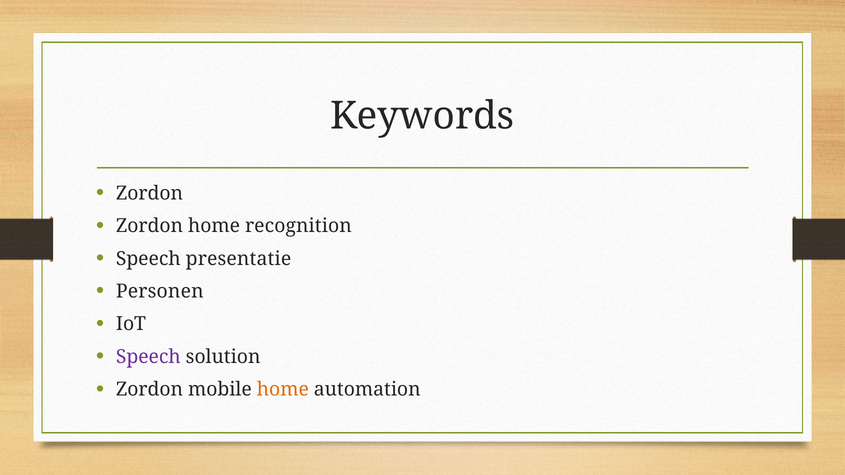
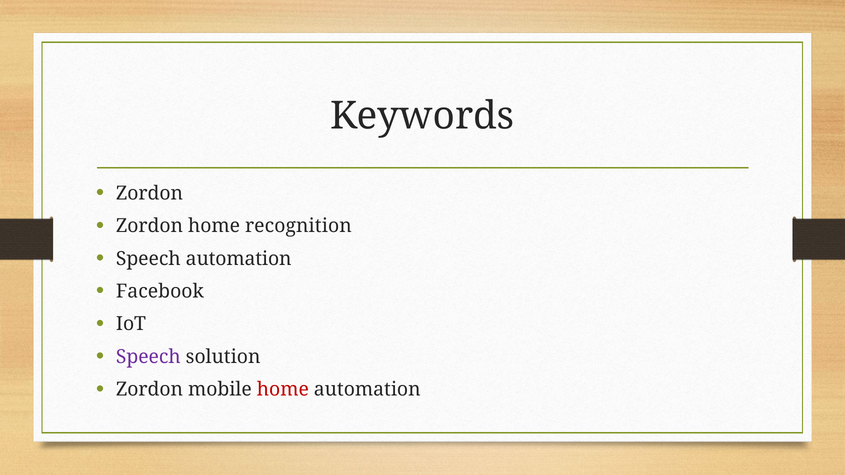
Speech presentatie: presentatie -> automation (239, 259)
Personen: Personen -> Facebook (160, 292)
home colour: orange -> red (283, 390)
